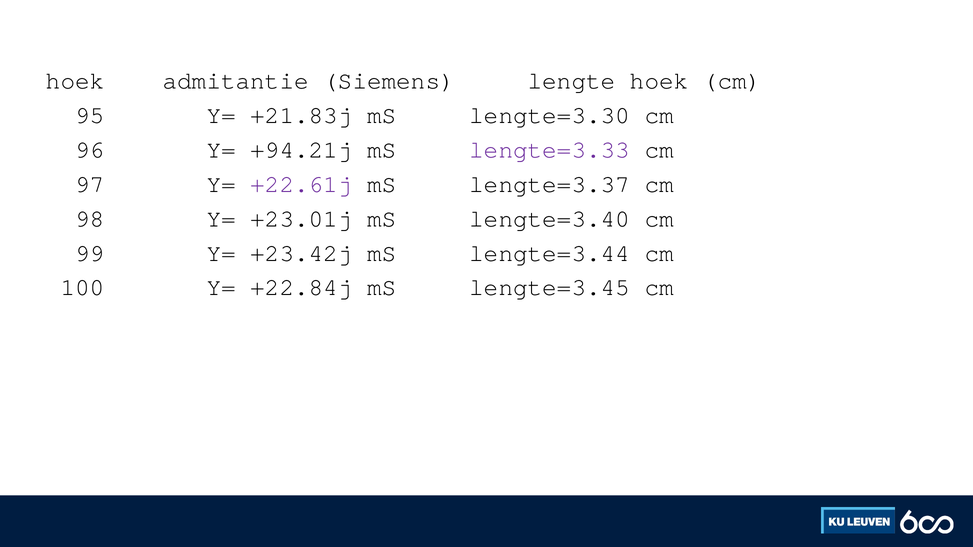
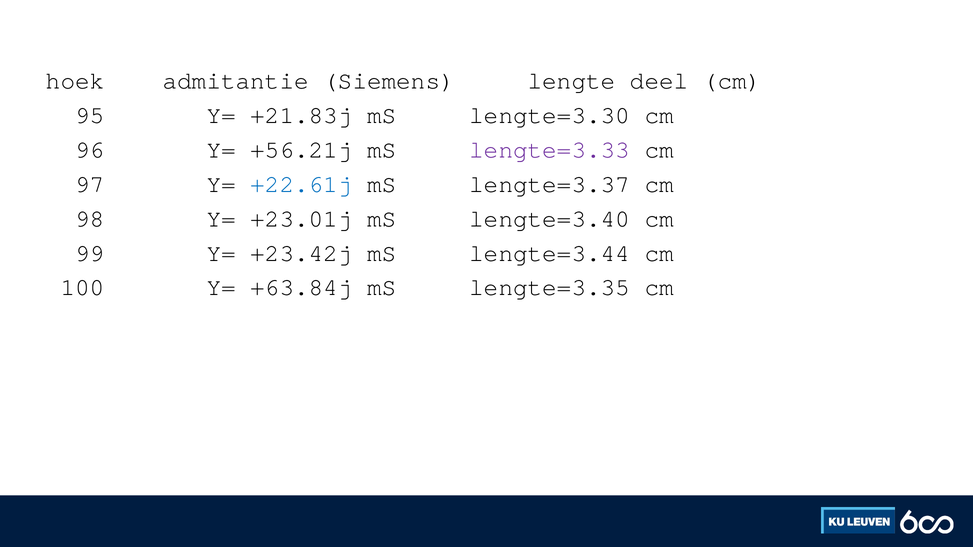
lengte hoek: hoek -> deel (659, 81)
+94.21j: +94.21j -> +56.21j (301, 150)
+22.61j colour: purple -> blue (301, 184)
+22.84j: +22.84j -> +63.84j (301, 288)
lengte=3.45: lengte=3.45 -> lengte=3.35 (550, 288)
